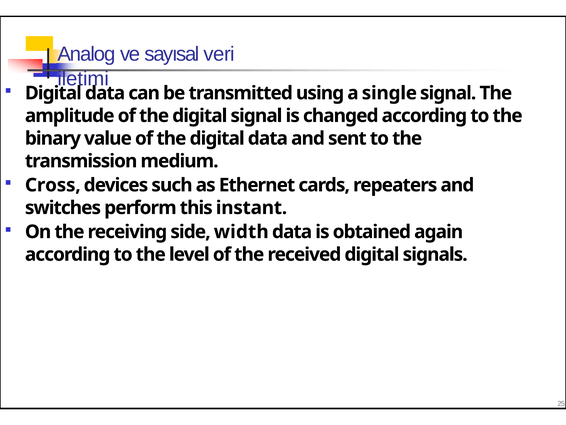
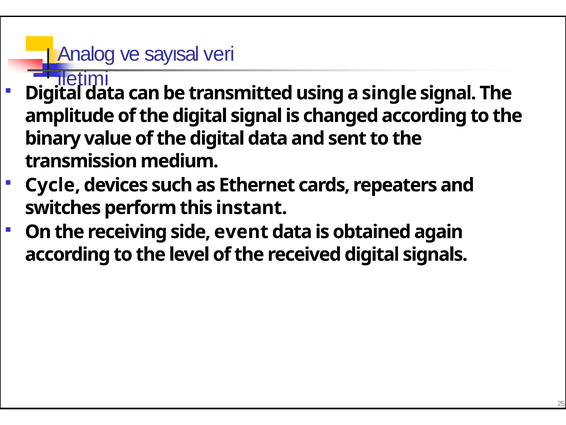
Cross: Cross -> Cycle (53, 185)
width: width -> event (241, 232)
